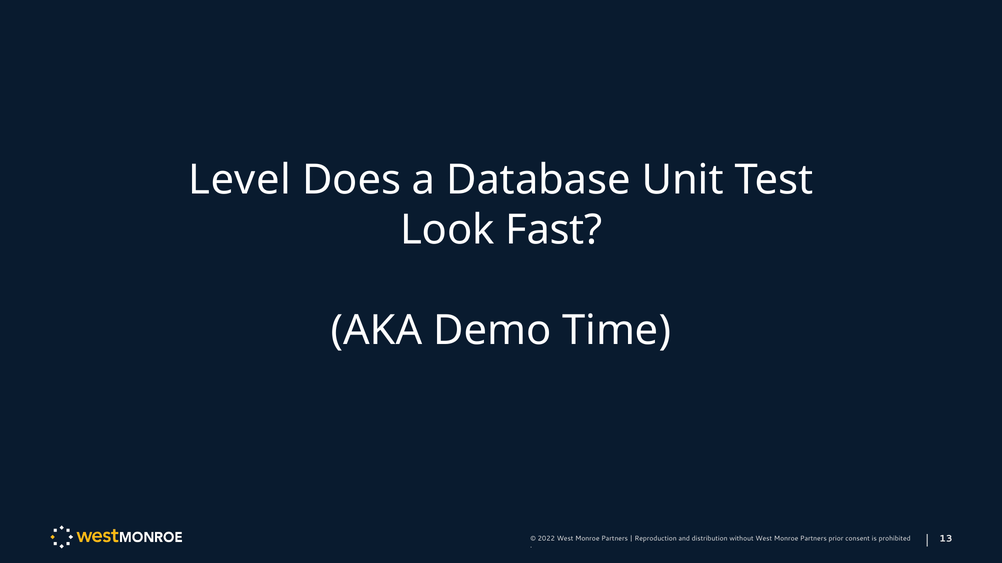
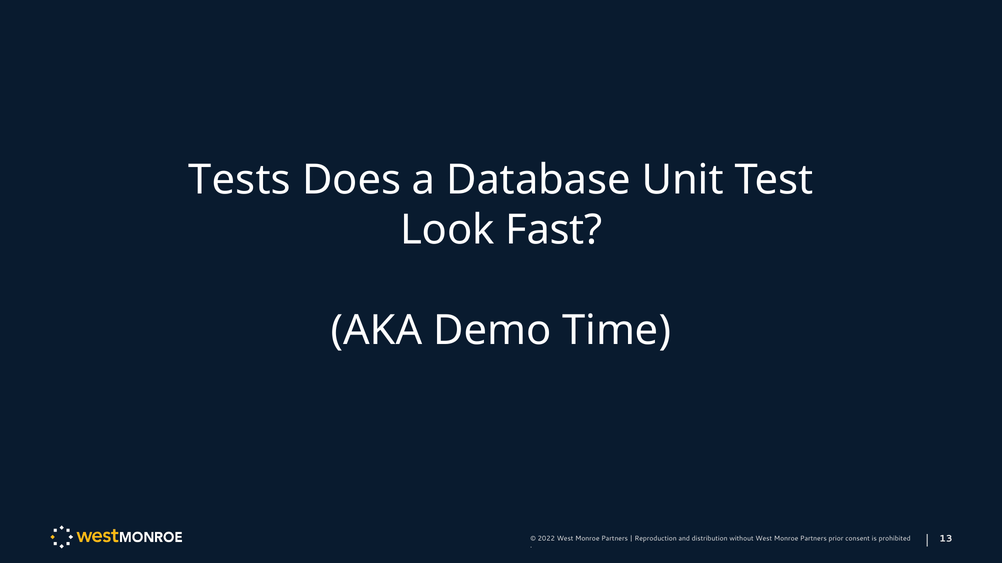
Level: Level -> Tests (240, 180)
